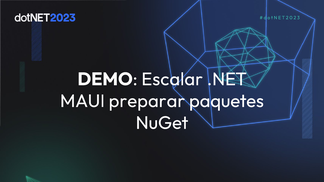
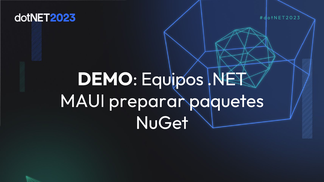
Escalar: Escalar -> Equipos (172, 79)
